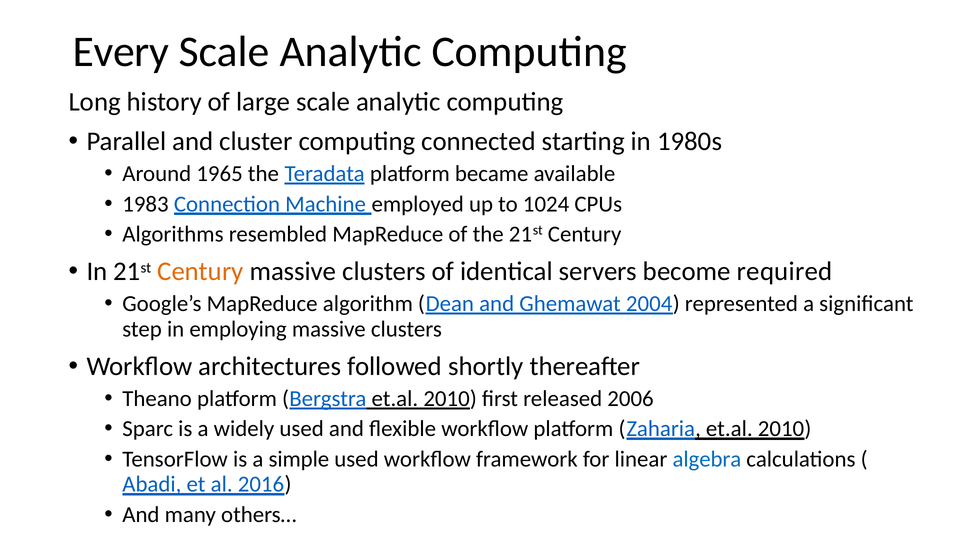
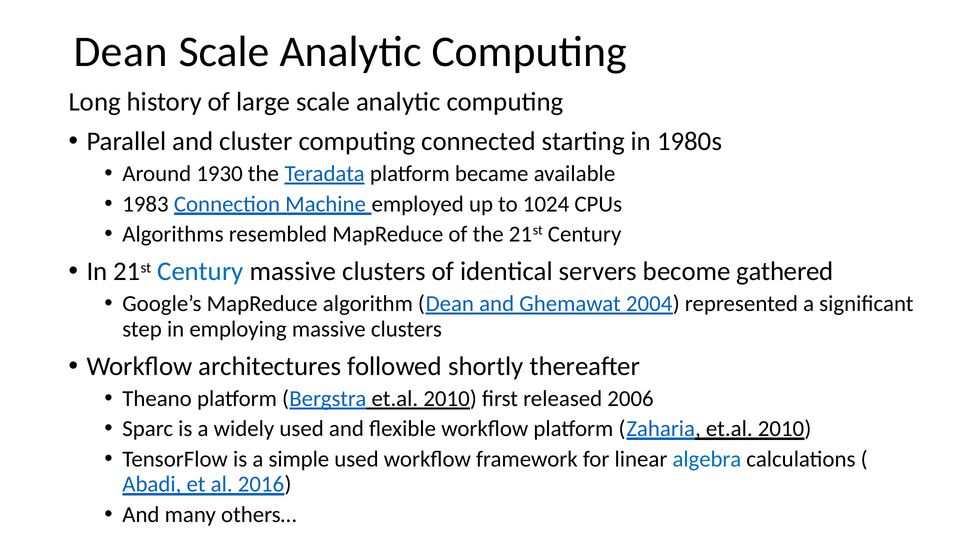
Every: Every -> Dean (121, 52)
1965: 1965 -> 1930 (220, 174)
Century colour: orange -> blue (200, 272)
required: required -> gathered (785, 272)
